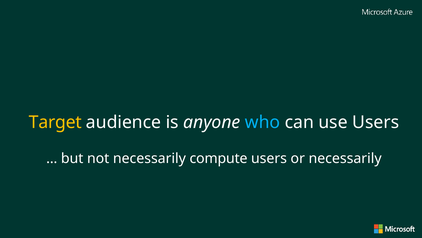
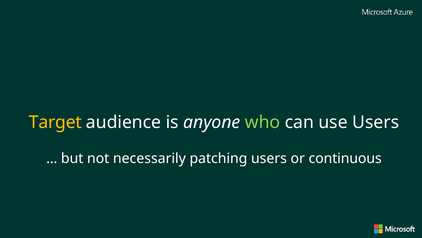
who colour: light blue -> light green (263, 122)
compute: compute -> patching (218, 158)
or necessarily: necessarily -> continuous (345, 158)
